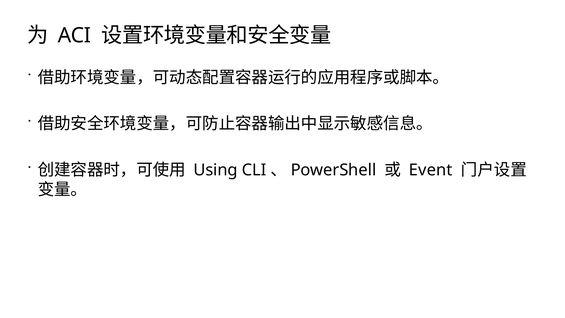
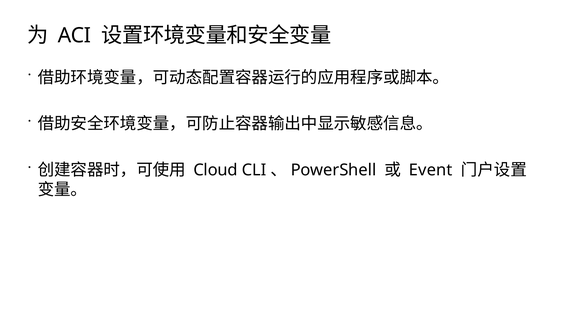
Using: Using -> Cloud (216, 170)
